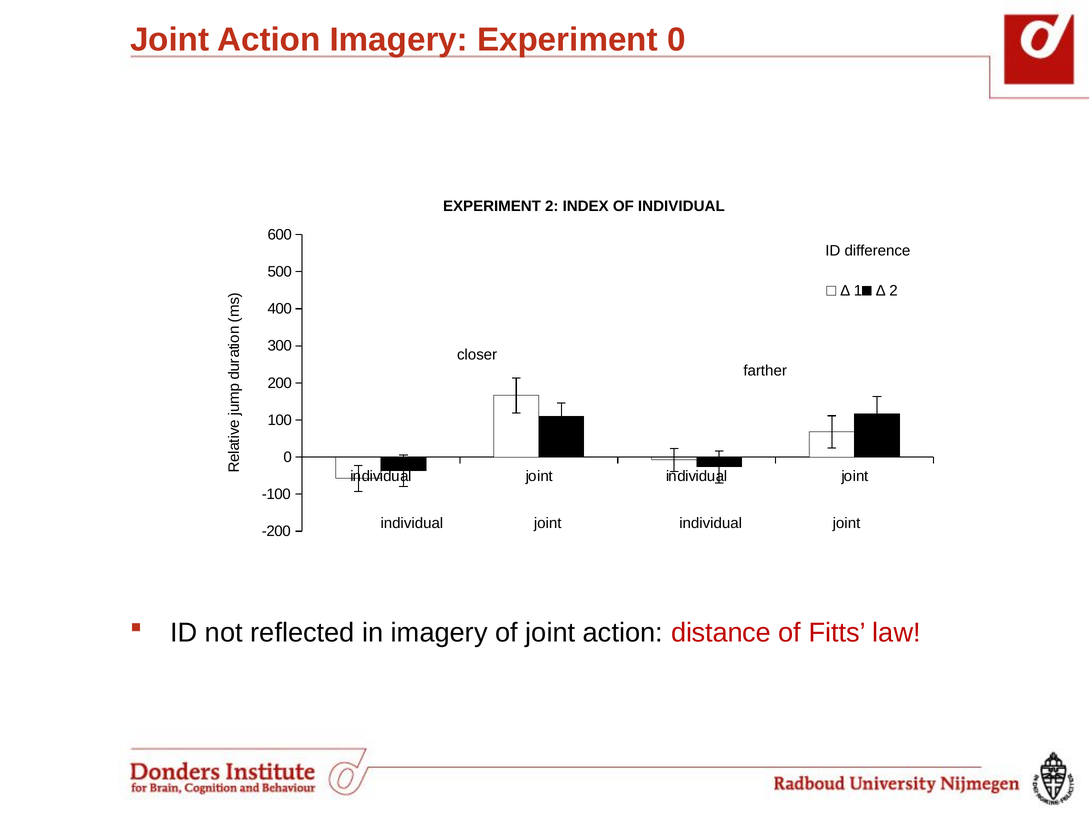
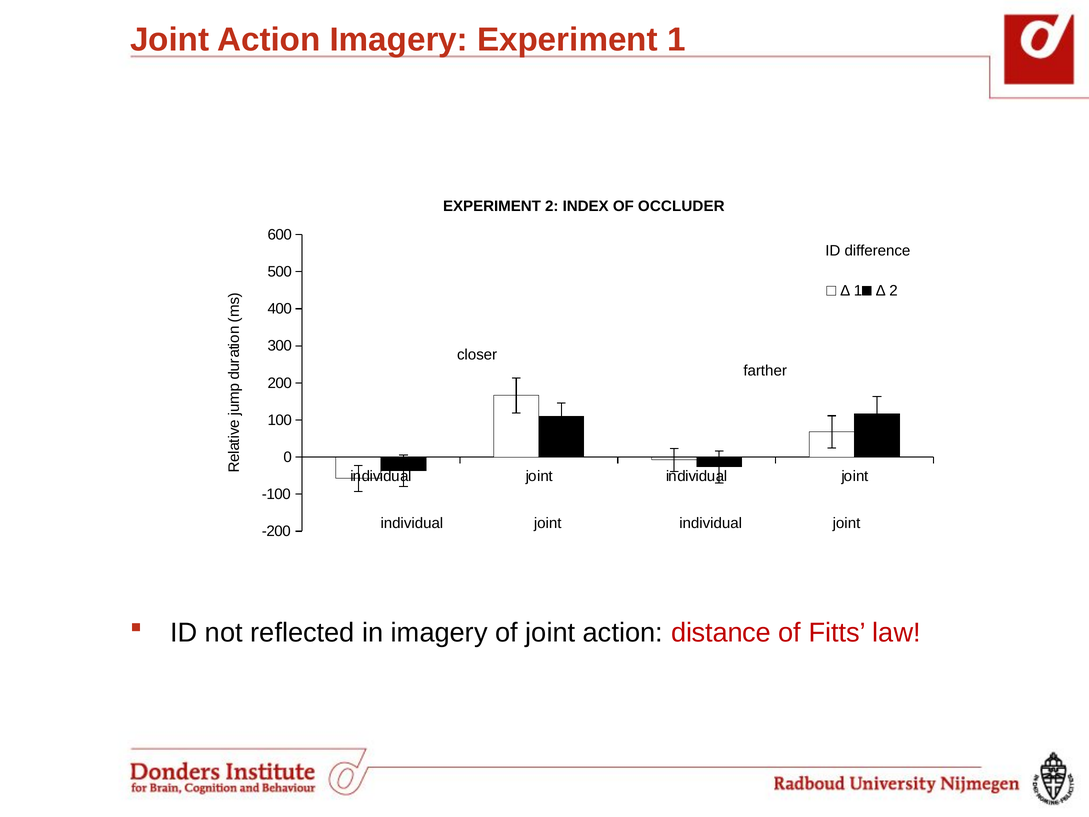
Experiment 0: 0 -> 1 (676, 40)
OF INDIVIDUAL: INDIVIDUAL -> OCCLUDER (681, 206)
